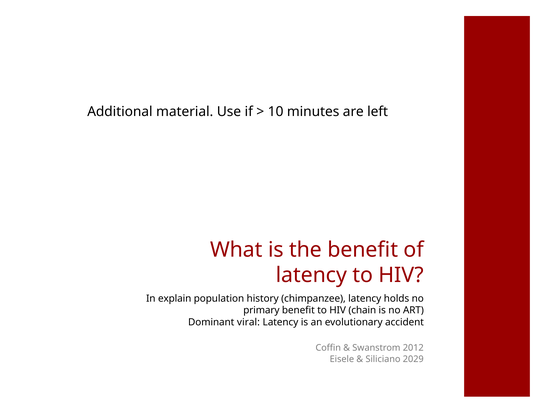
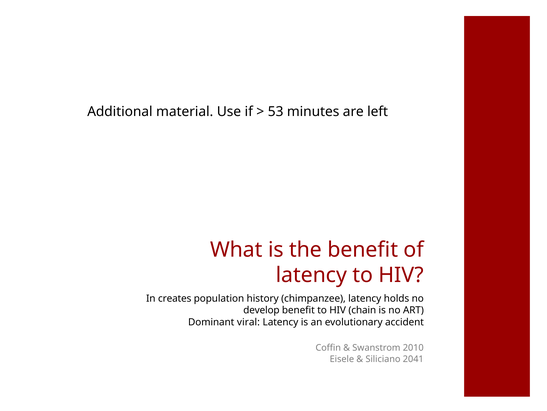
10: 10 -> 53 (276, 111)
explain: explain -> creates (175, 298)
primary: primary -> develop (261, 310)
2012: 2012 -> 2010 (413, 347)
2029: 2029 -> 2041 (413, 359)
